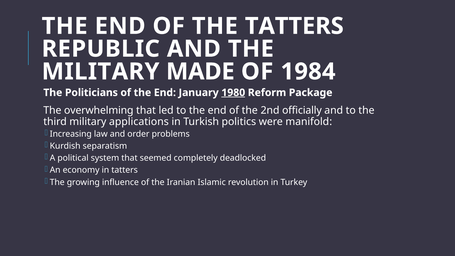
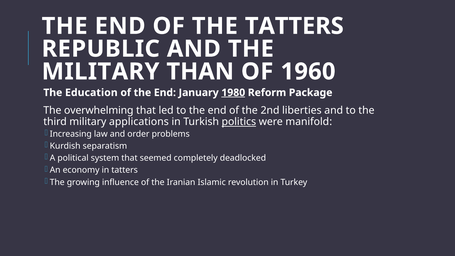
MADE: MADE -> THAN (200, 72)
1984: 1984 -> 1960 (308, 72)
Politicians: Politicians -> Education (91, 93)
officially: officially -> liberties (302, 110)
politics underline: none -> present (239, 122)
